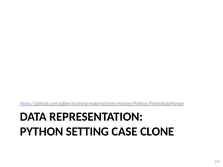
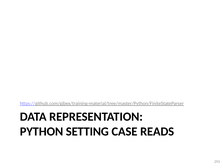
CLONE: CLONE -> READS (157, 132)
